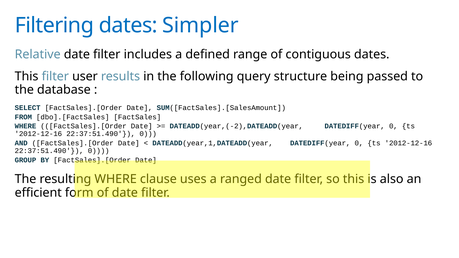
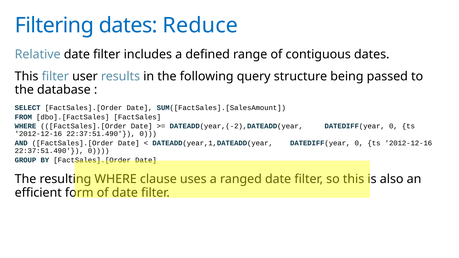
Simpler: Simpler -> Reduce (200, 25)
